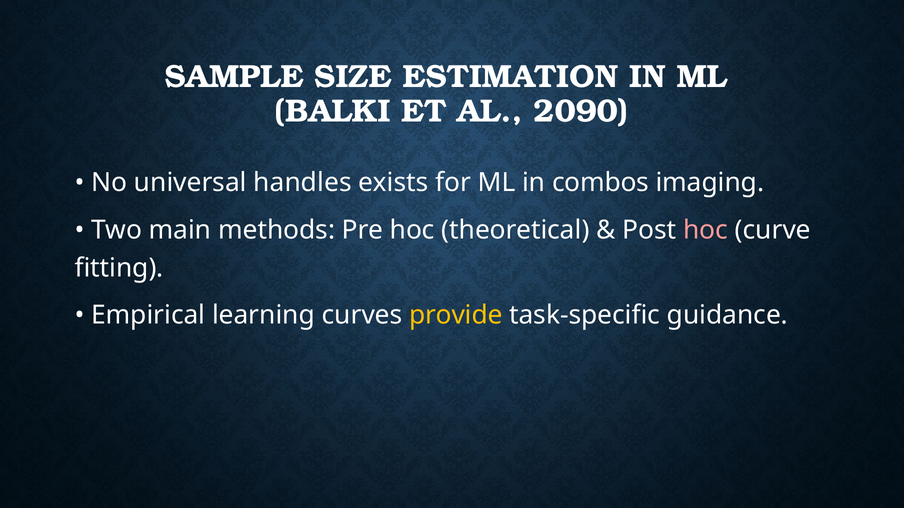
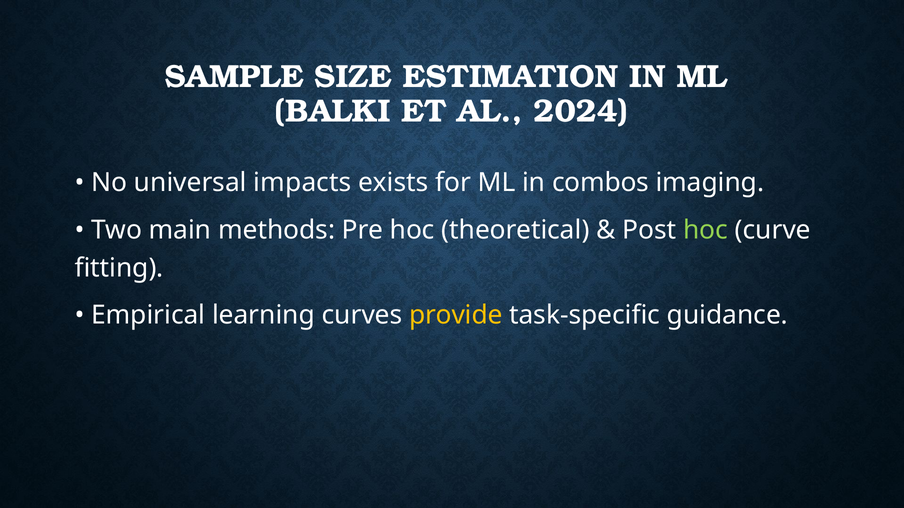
2090: 2090 -> 2024 (581, 111)
handles: handles -> impacts (302, 183)
hoc colour: pink -> light green (706, 230)
